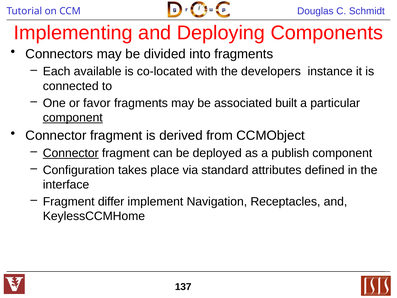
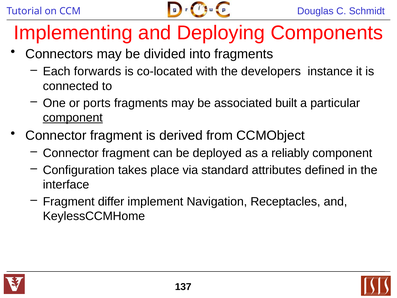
available: available -> forwards (98, 71)
favor: favor -> ports (97, 103)
Connector underline: present -> none (71, 153)
publish: publish -> reliably (290, 153)
